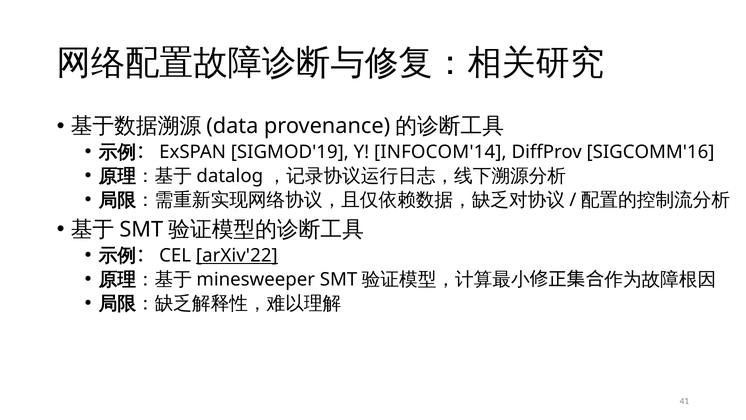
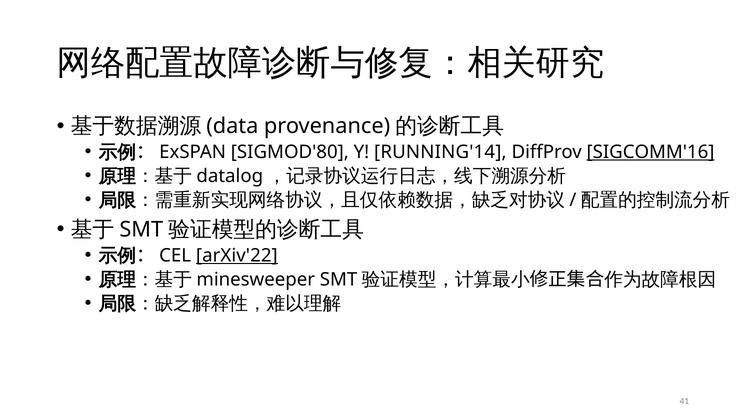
SIGMOD'19: SIGMOD'19 -> SIGMOD'80 (290, 152)
INFOCOM'14: INFOCOM'14 -> RUNNING'14 (440, 152)
SIGCOMM'16 underline: none -> present (651, 152)
